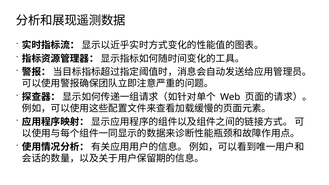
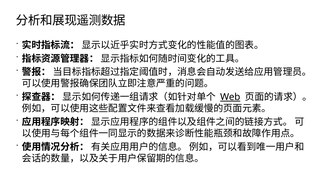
Web underline: none -> present (230, 97)
